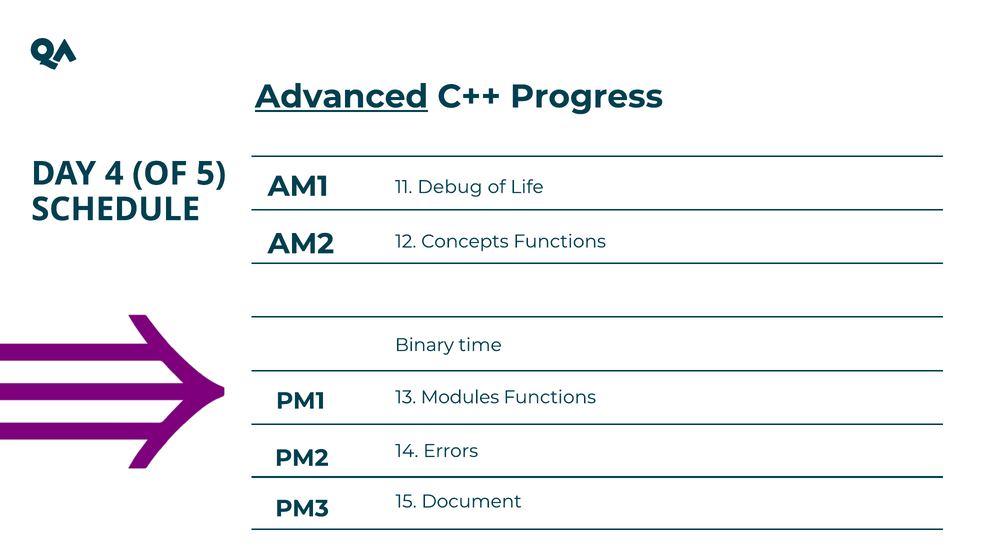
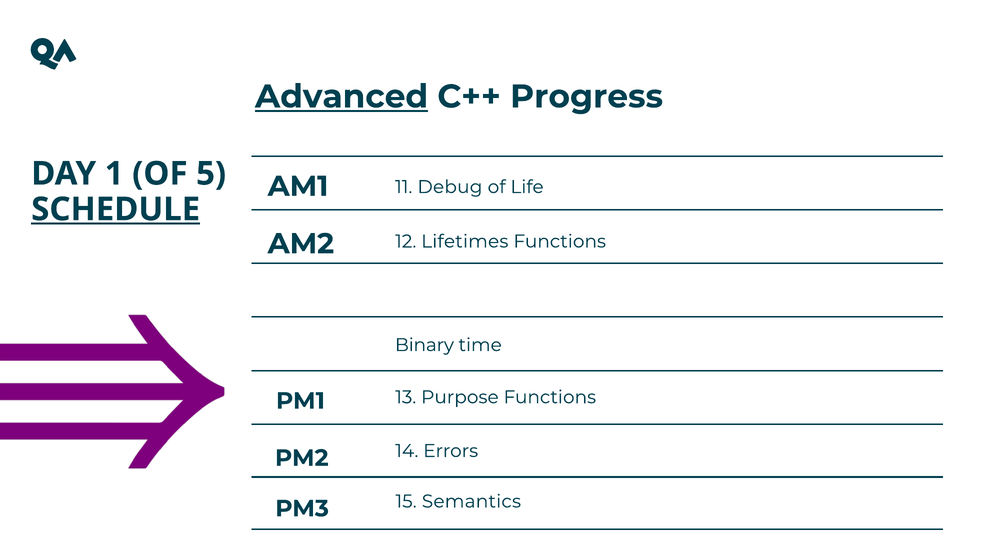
4: 4 -> 1 (114, 174)
SCHEDULE underline: none -> present (116, 209)
Concepts: Concepts -> Lifetimes (465, 242)
Modules: Modules -> Purpose (460, 397)
Document: Document -> Semantics (471, 502)
